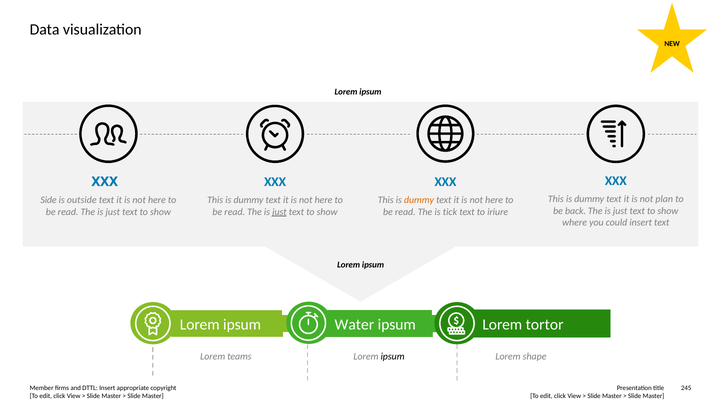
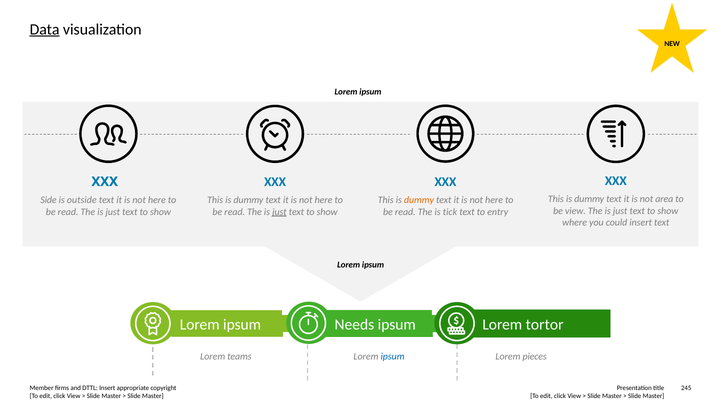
Data underline: none -> present (45, 29)
plan: plan -> area (664, 199)
be back: back -> view (575, 211)
iriure: iriure -> entry (498, 212)
Water: Water -> Needs (354, 324)
ipsum colour: black -> blue (393, 356)
shape: shape -> pieces (535, 356)
